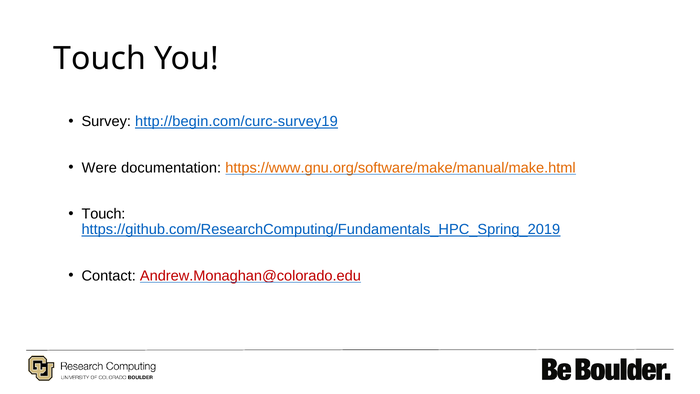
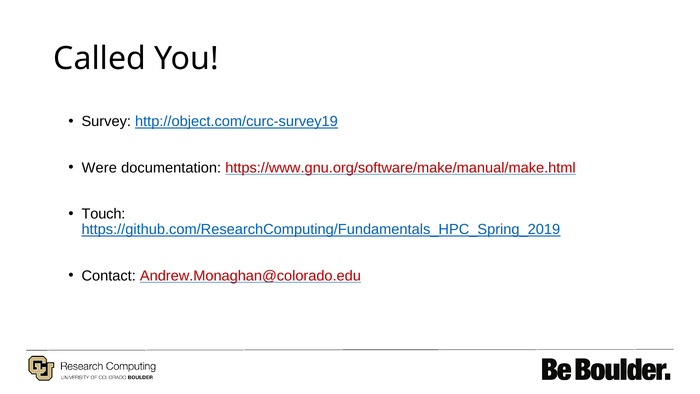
Touch: Touch -> Called (100, 59)
http://begin.com/curc-survey19: http://begin.com/curc-survey19 -> http://object.com/curc-survey19 (236, 122)
https://www.gnu.org/software/make/manual/make.html colour: orange -> red (400, 168)
